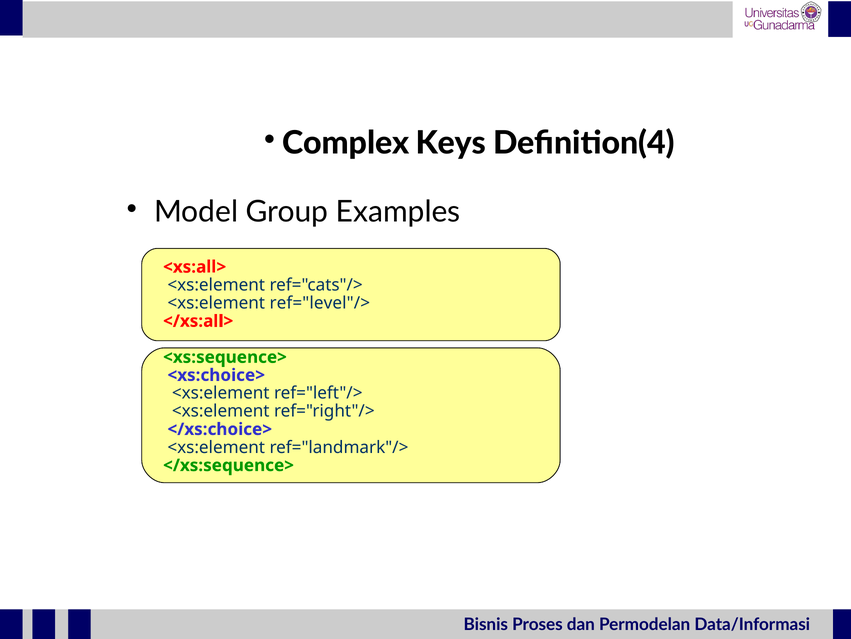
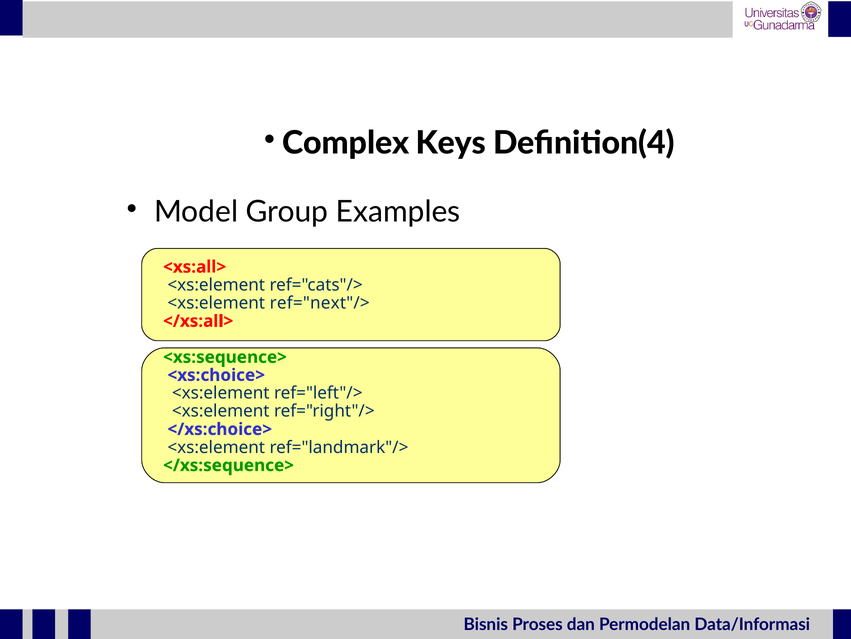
ref="level"/>: ref="level"/> -> ref="next"/> (320, 303)
